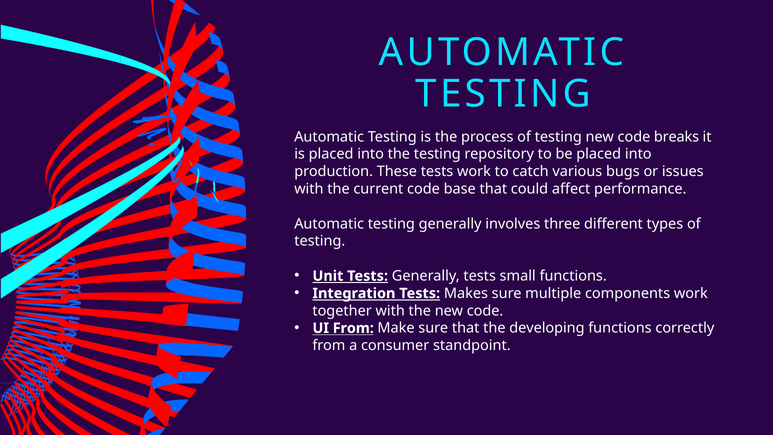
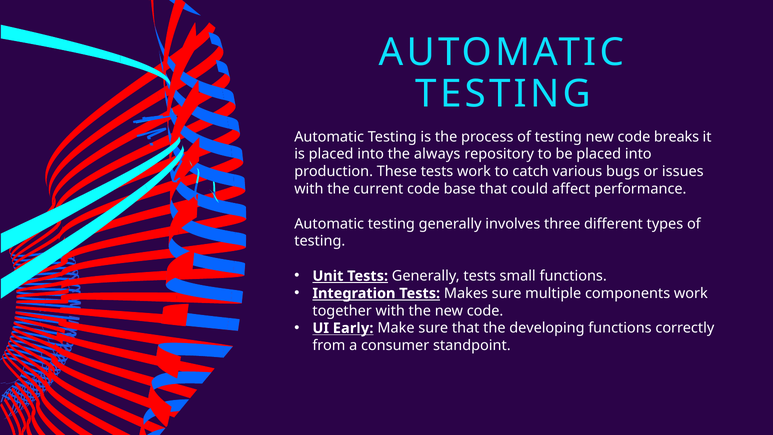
the testing: testing -> always (437, 154)
UI From: From -> Early (353, 328)
